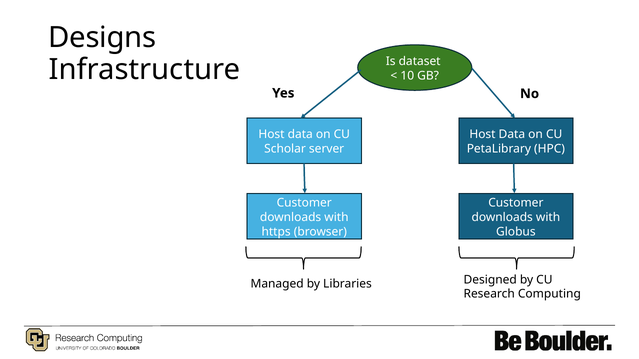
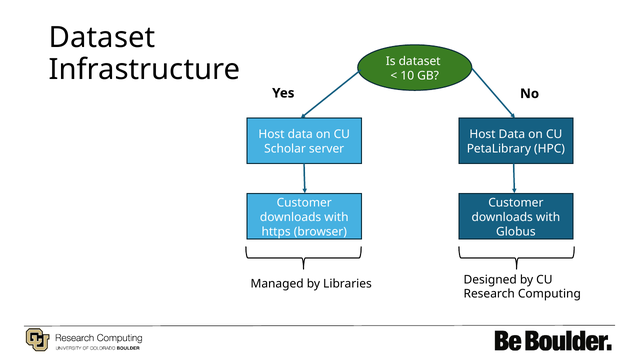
Designs: Designs -> Dataset (102, 38)
